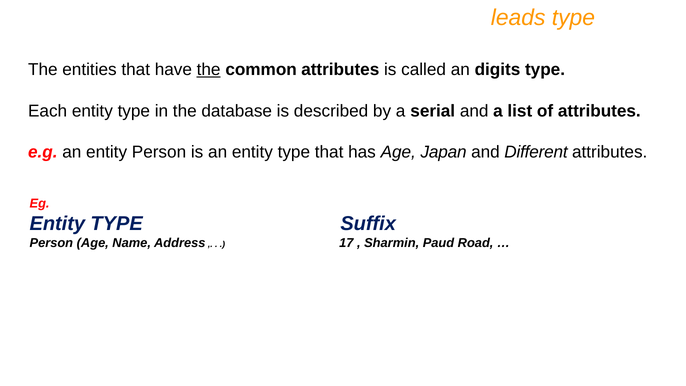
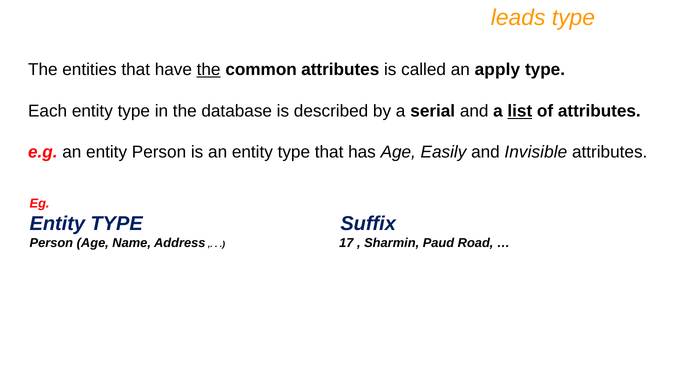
digits: digits -> apply (497, 70)
list underline: none -> present (520, 111)
Japan: Japan -> Easily (444, 152)
Different: Different -> Invisible (536, 152)
